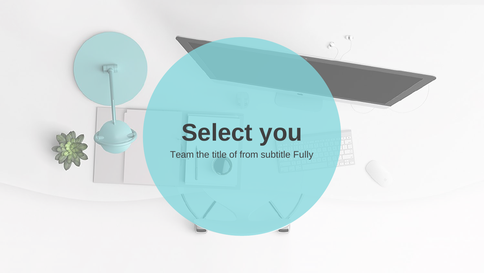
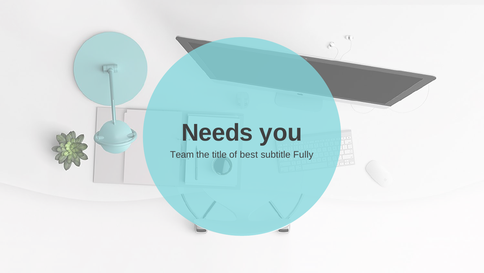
Select: Select -> Needs (217, 132)
from: from -> best (249, 154)
